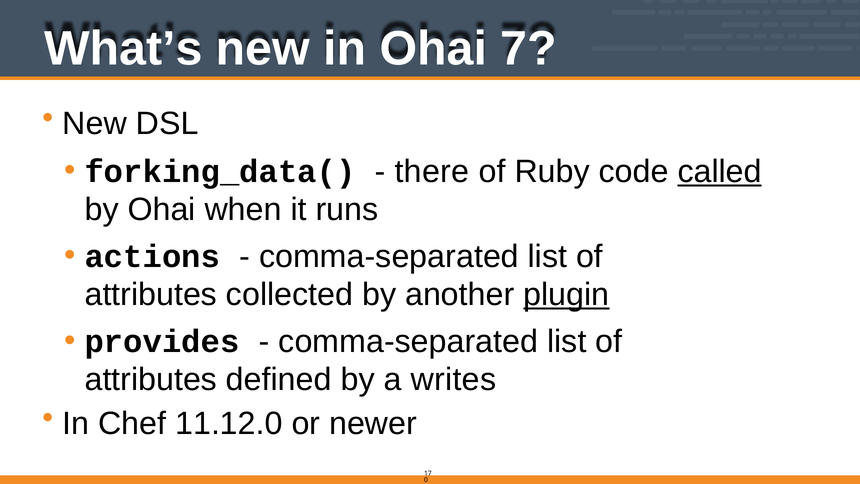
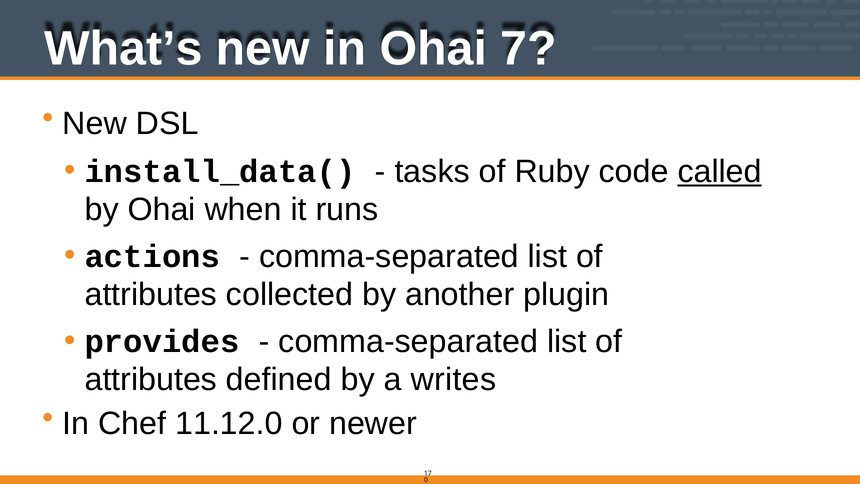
forking_data(: forking_data( -> install_data( (220, 171)
there: there -> tasks (432, 171)
plugin underline: present -> none (566, 294)
